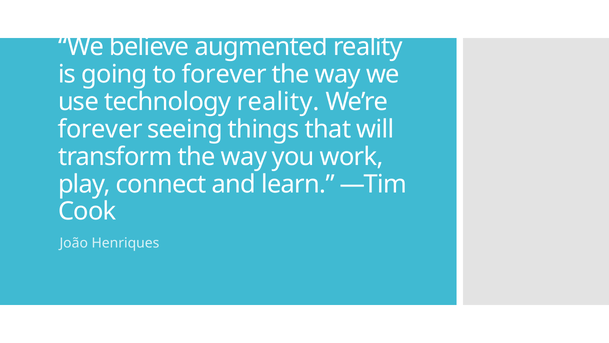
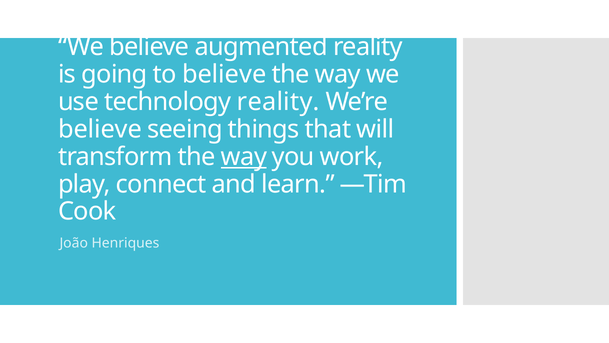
to forever: forever -> believe (224, 74)
forever: forever -> believe (100, 129)
way underline: none -> present (244, 156)
